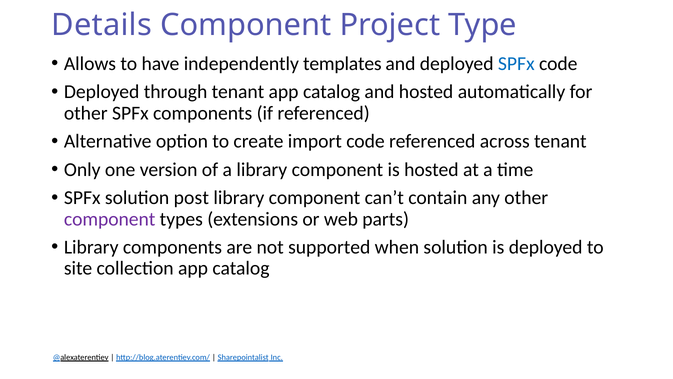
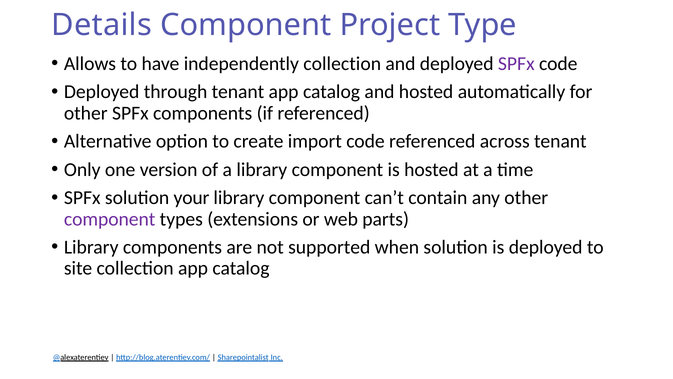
independently templates: templates -> collection (342, 63)
SPFx colour: blue -> purple (516, 63)
post: post -> your (191, 198)
